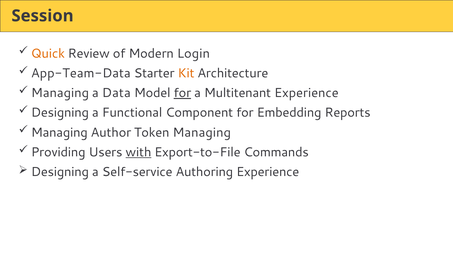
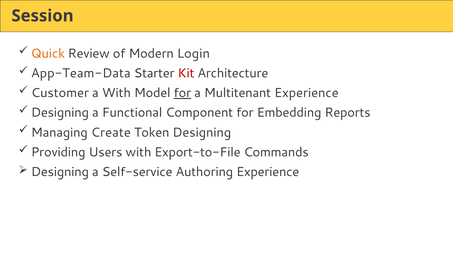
Kit colour: orange -> red (186, 73)
Managing: Managing -> Customer (60, 93)
a Data: Data -> With (116, 93)
Author: Author -> Create (111, 132)
Token Managing: Managing -> Designing (202, 132)
with underline: present -> none (138, 152)
